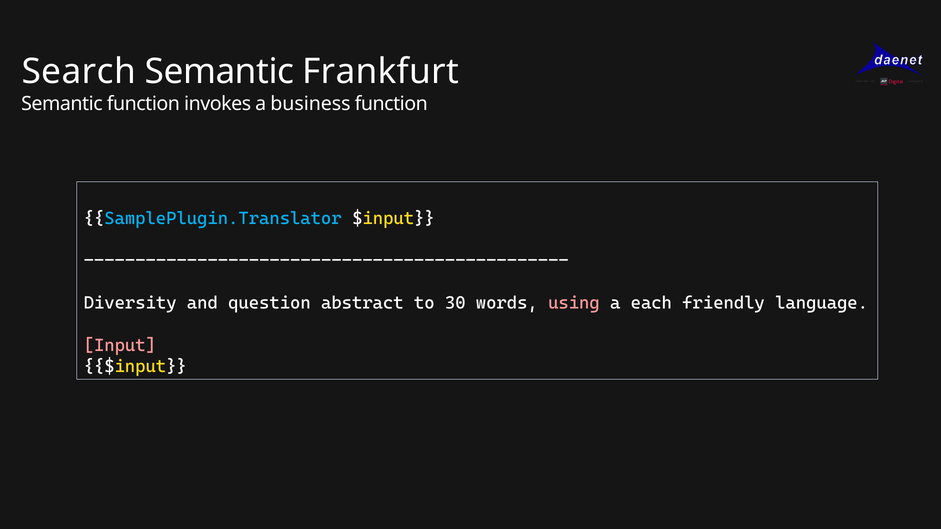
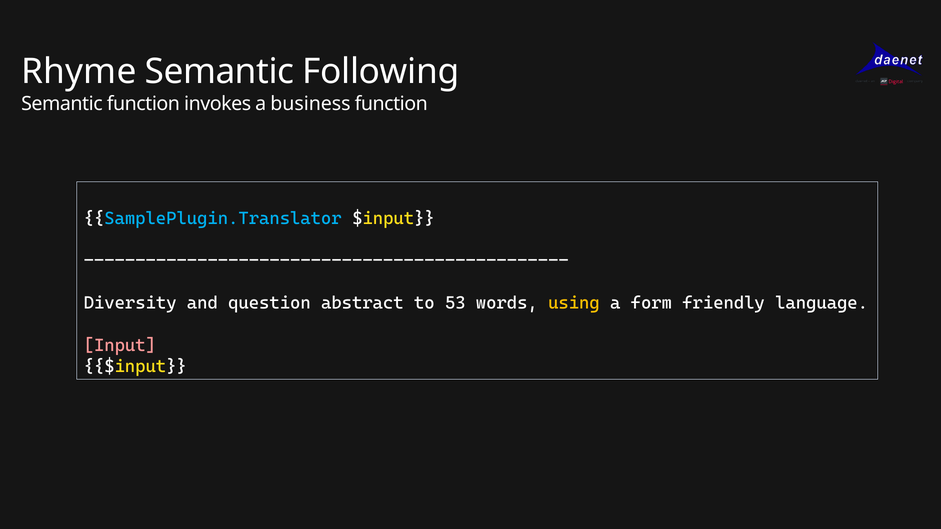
Search: Search -> Rhyme (79, 72)
Frankfurt: Frankfurt -> Following (381, 72)
30: 30 -> 53 (455, 303)
using colour: pink -> yellow (574, 303)
each: each -> form (651, 303)
